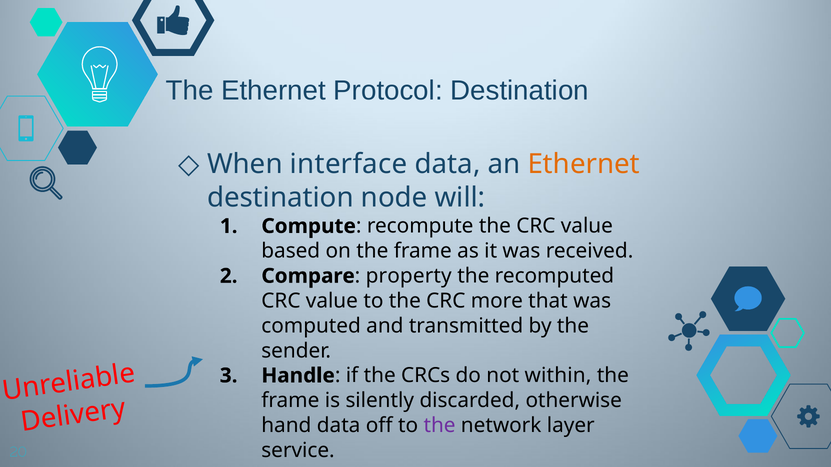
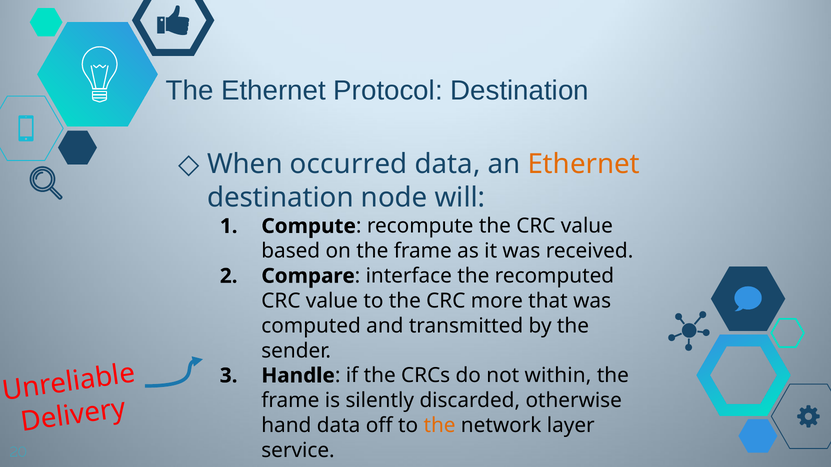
interface: interface -> occurred (349, 165)
property: property -> interface (409, 276)
the colour: purple -> orange (440, 426)
